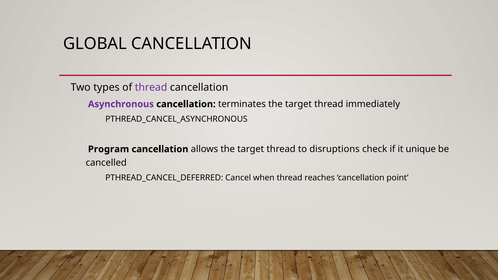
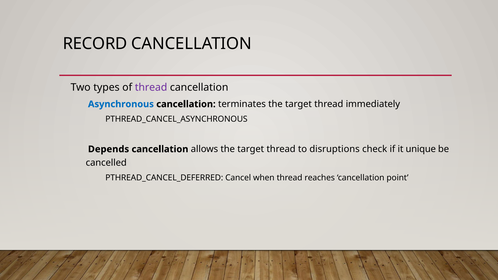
GLOBAL: GLOBAL -> RECORD (95, 44)
Asynchronous colour: purple -> blue (121, 104)
Program: Program -> Depends (109, 149)
